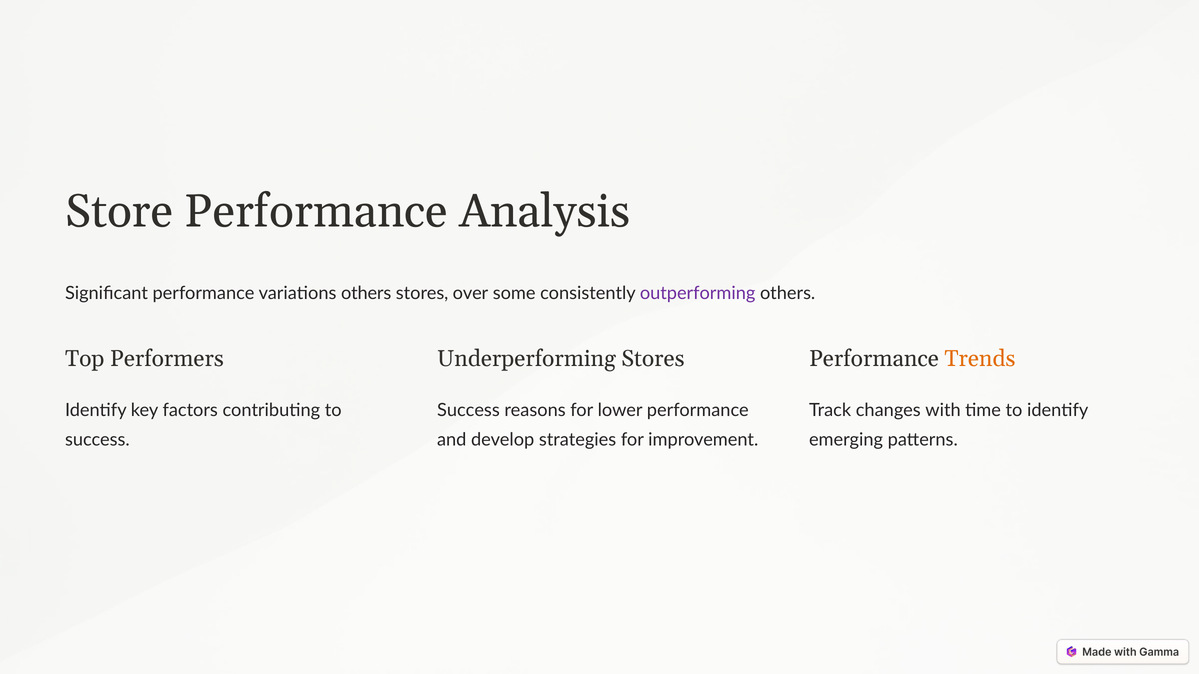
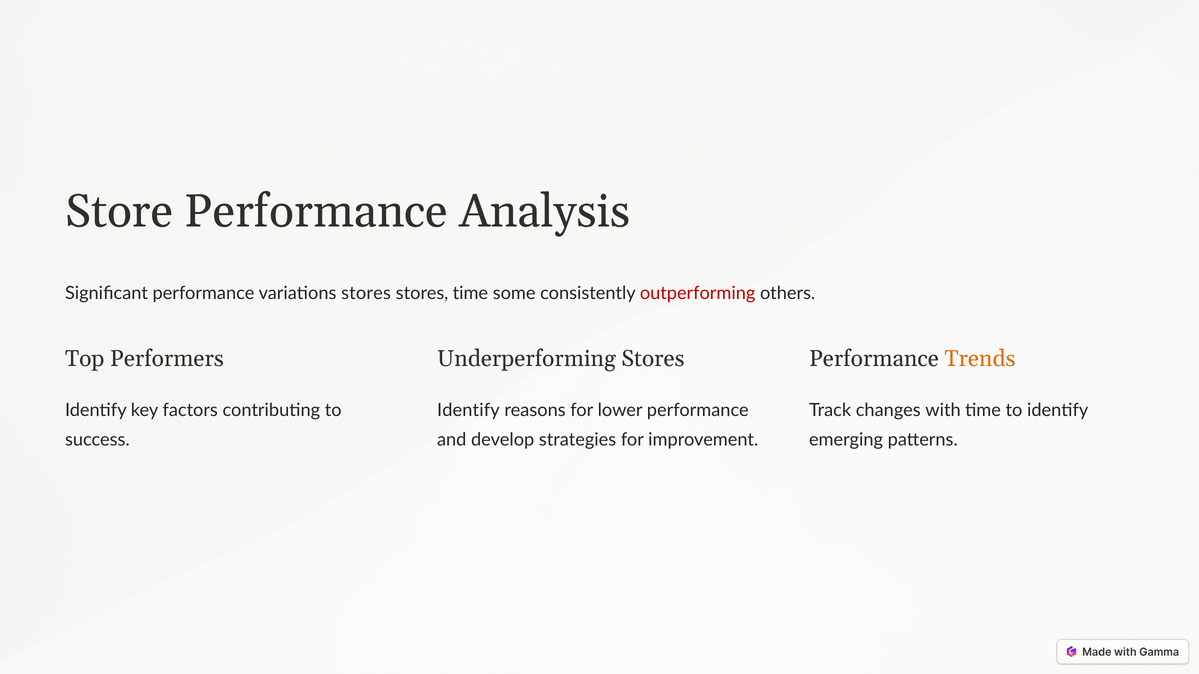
variations others: others -> stores (366, 293)
stores over: over -> time (470, 293)
outperforming colour: purple -> red (698, 293)
Success: Success -> Identify (468, 410)
